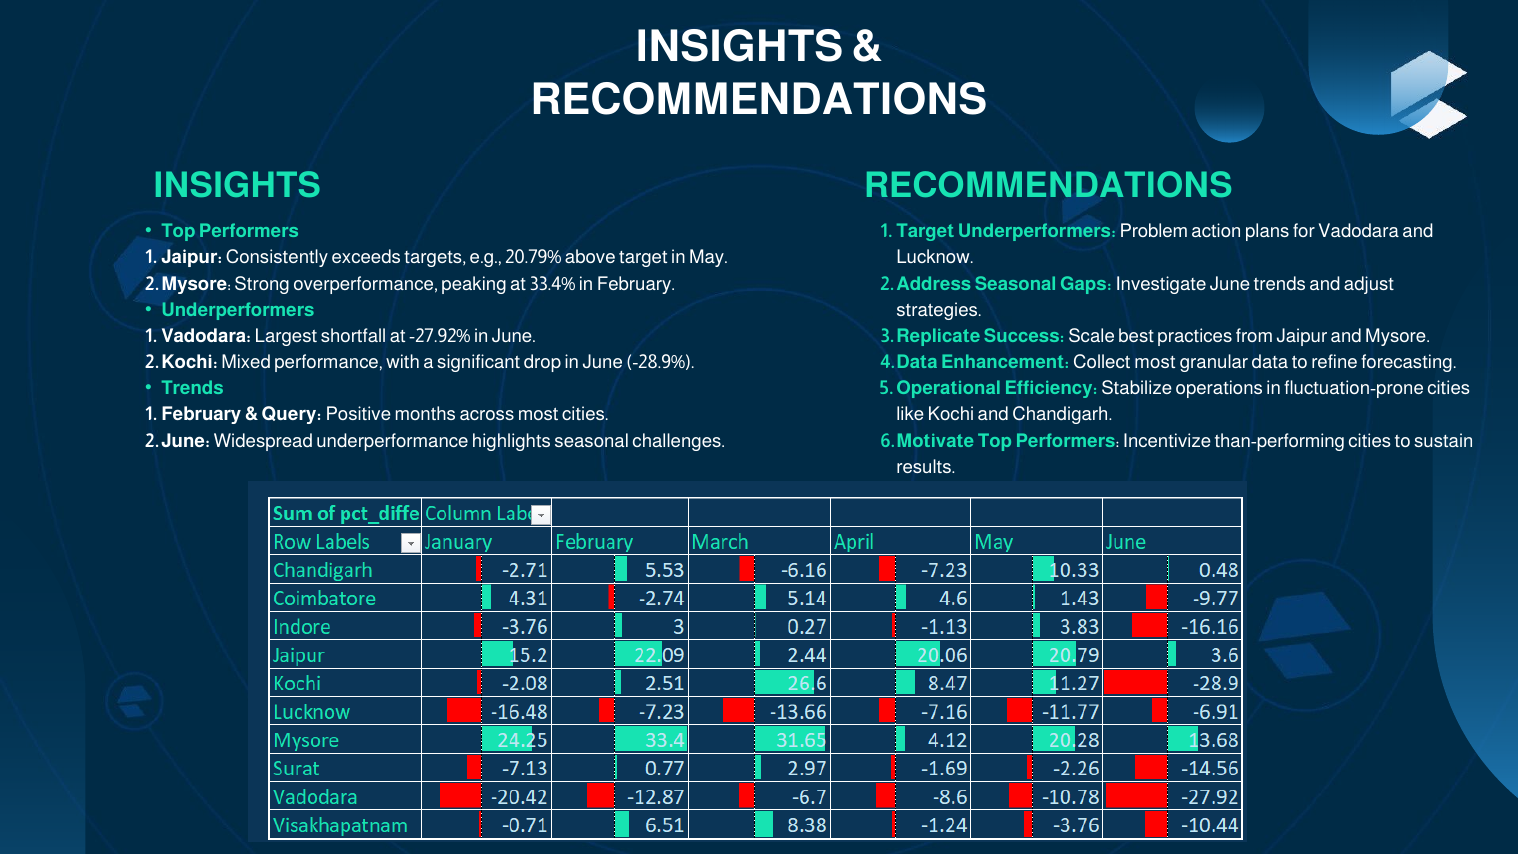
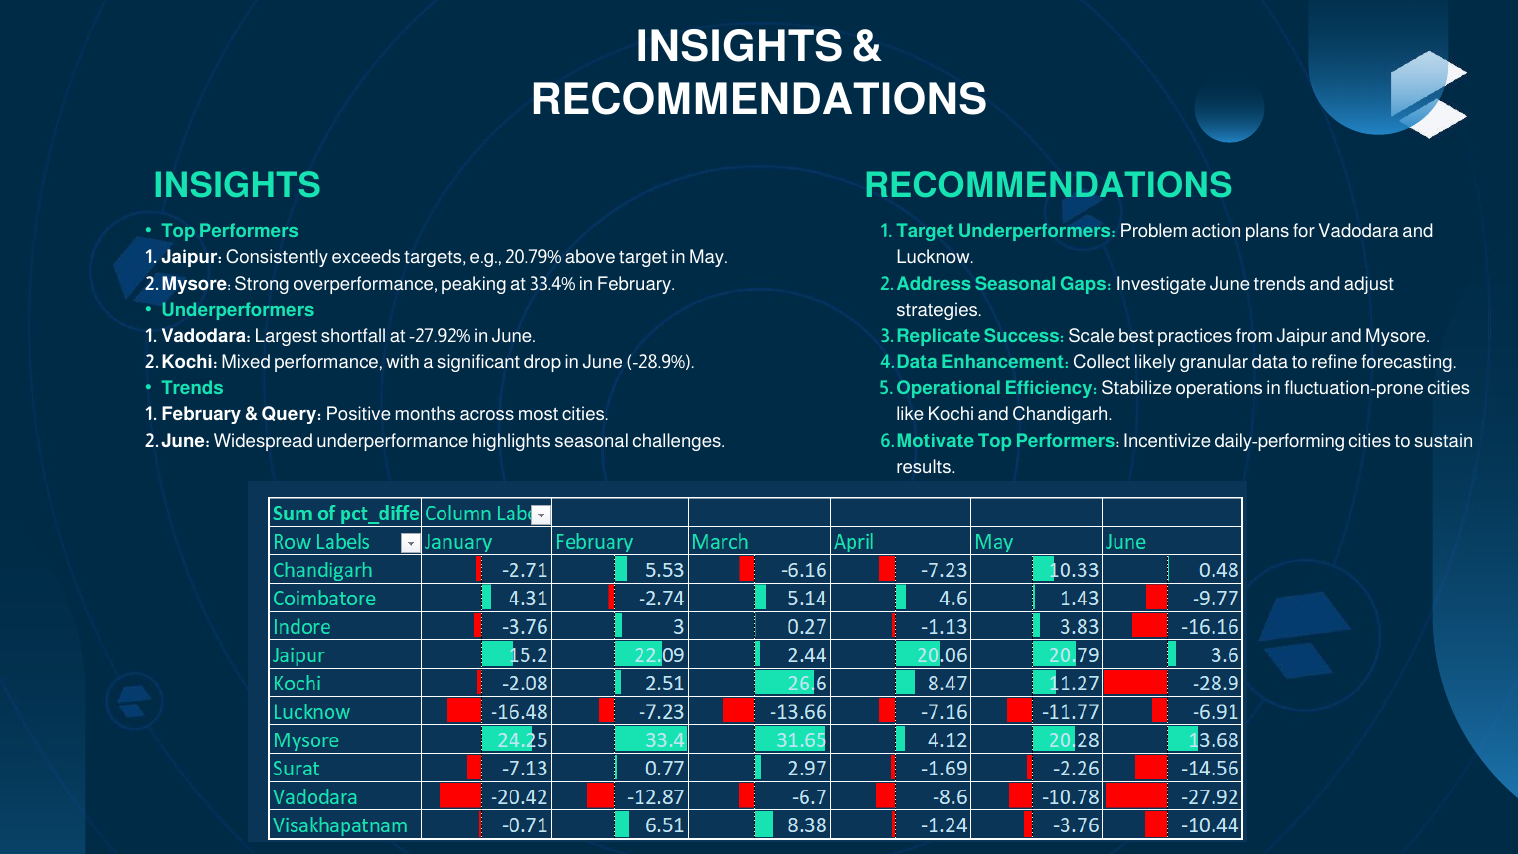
Collect most: most -> likely (1155, 362)
than-performing: than-performing -> daily-performing (1280, 441)
